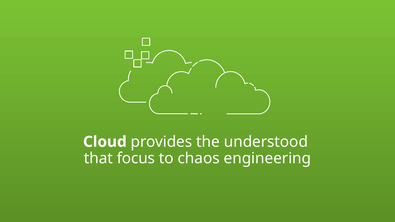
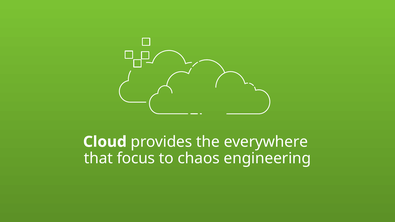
understood: understood -> everywhere (266, 142)
